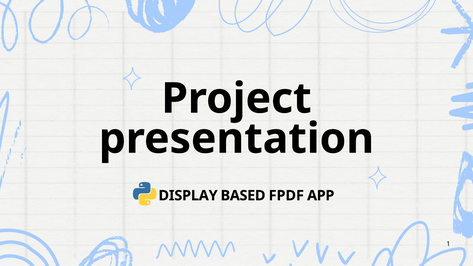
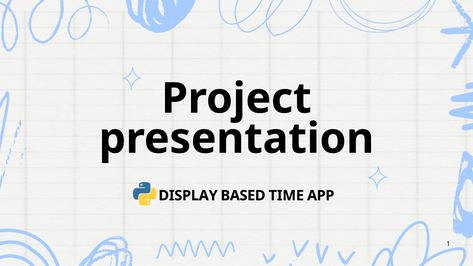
FPDF: FPDF -> TIME (286, 196)
